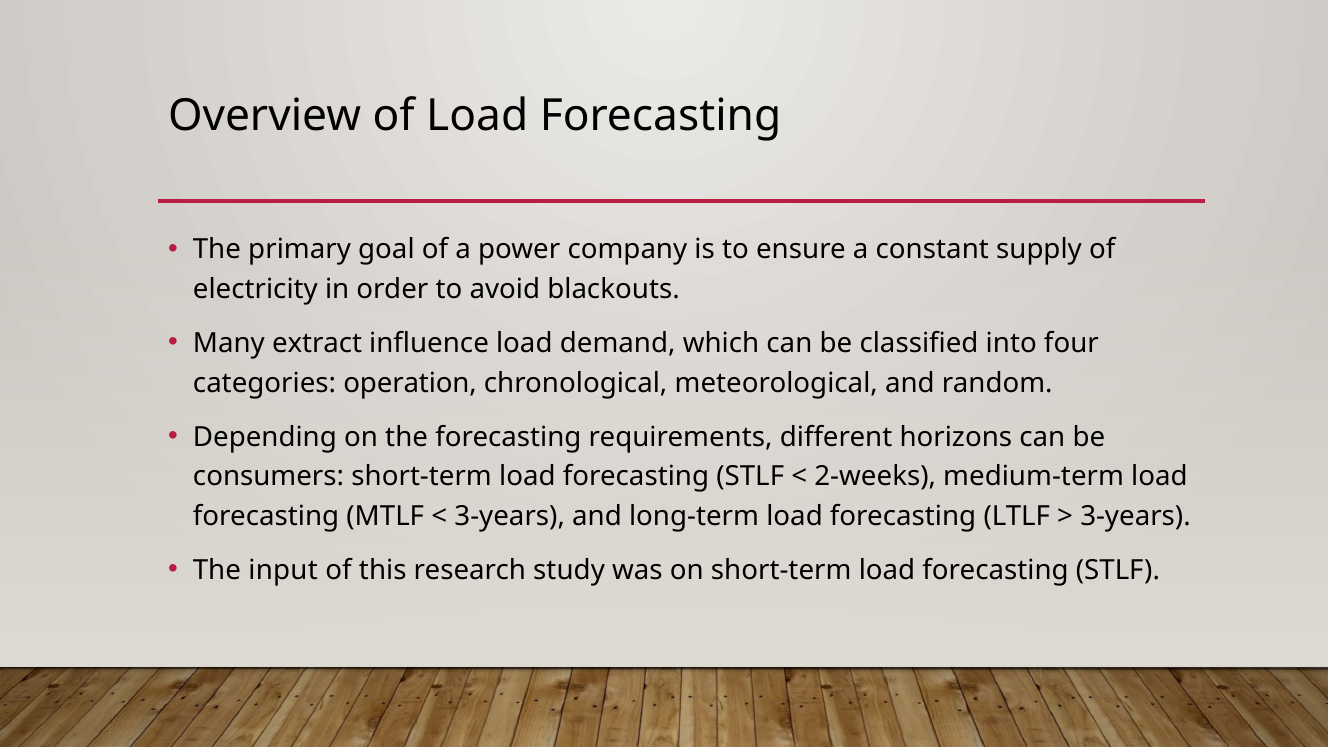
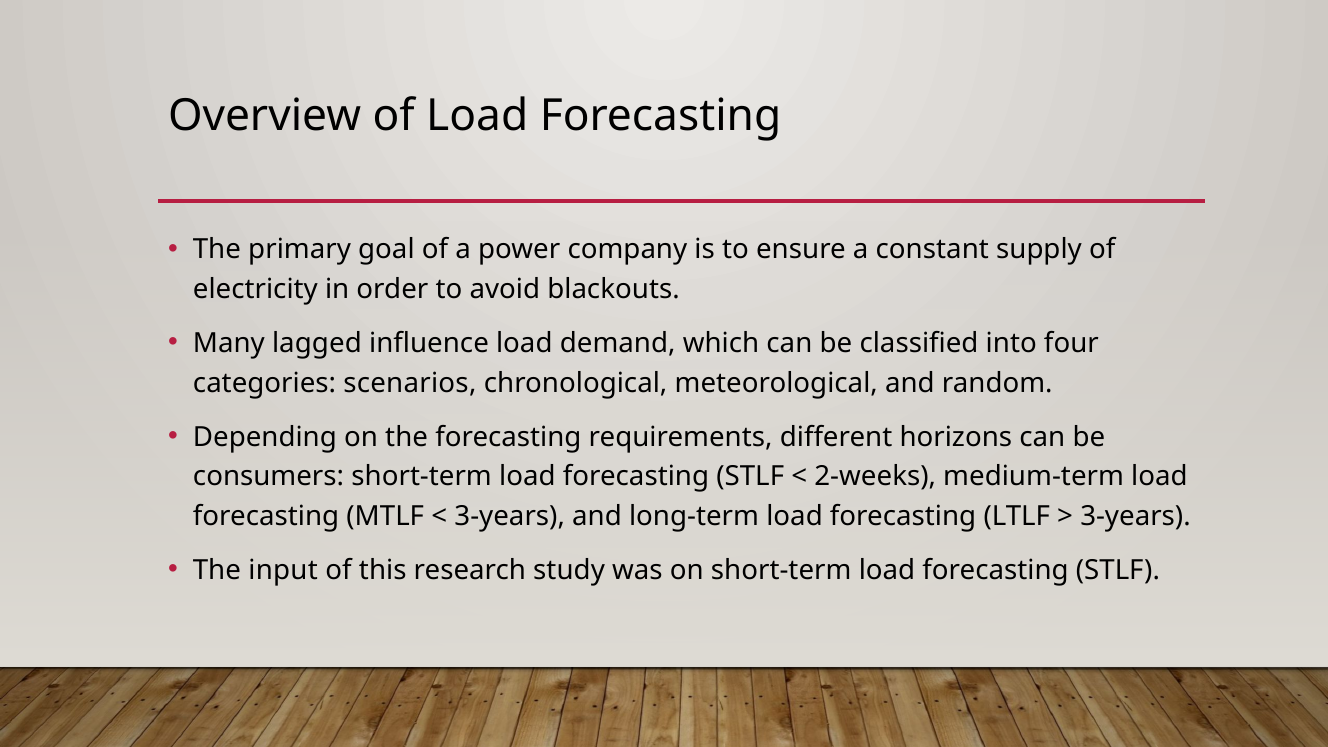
extract: extract -> lagged (317, 343)
operation: operation -> scenarios (410, 383)
